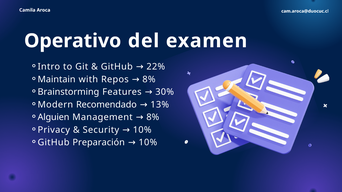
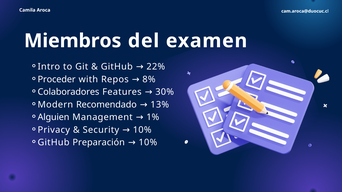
Operativo: Operativo -> Miembros (73, 41)
Maintain: Maintain -> Proceder (57, 80)
Brainstorming: Brainstorming -> Colaboradores (68, 92)
Management 8%: 8% -> 1% (153, 117)
